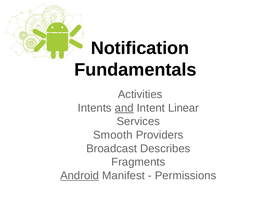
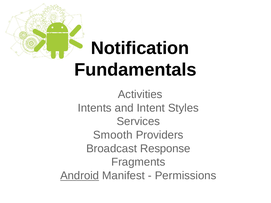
and underline: present -> none (124, 108)
Linear: Linear -> Styles (183, 108)
Describes: Describes -> Response (165, 149)
